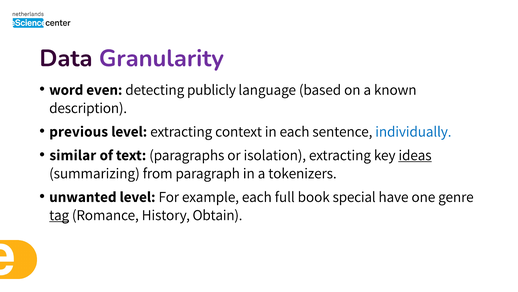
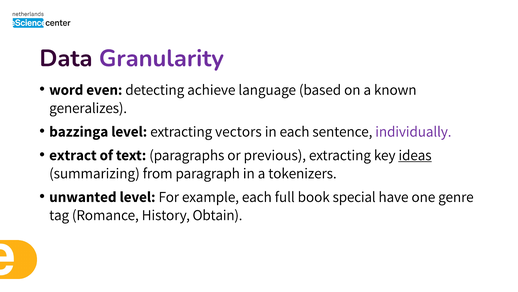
publicly: publicly -> achieve (211, 90)
description: description -> generalizes (88, 108)
previous: previous -> bazzinga (79, 131)
context: context -> vectors (238, 131)
individually colour: blue -> purple (413, 131)
similar: similar -> extract (73, 155)
isolation: isolation -> previous (275, 155)
tag underline: present -> none (59, 215)
